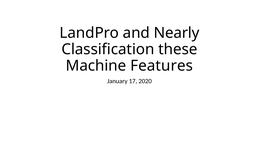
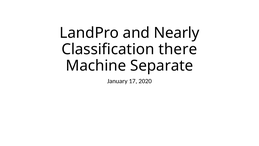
these: these -> there (178, 49)
Features: Features -> Separate (162, 66)
